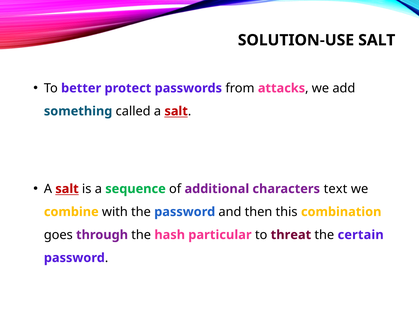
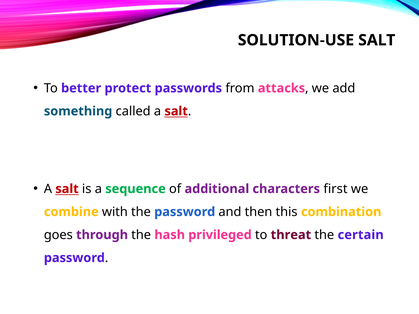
text: text -> first (335, 189)
particular: particular -> privileged (220, 235)
